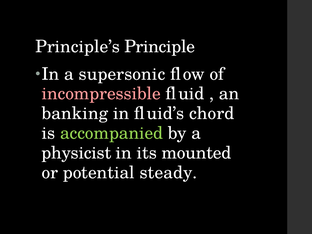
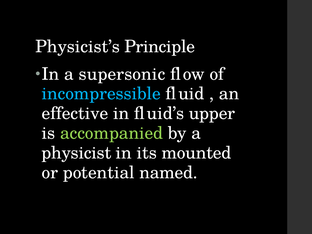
Principle’s: Principle’s -> Physicist’s (78, 47)
incompressible colour: pink -> light blue (101, 94)
banking: banking -> effective (75, 114)
chord: chord -> upper (212, 114)
steady: steady -> named (169, 173)
